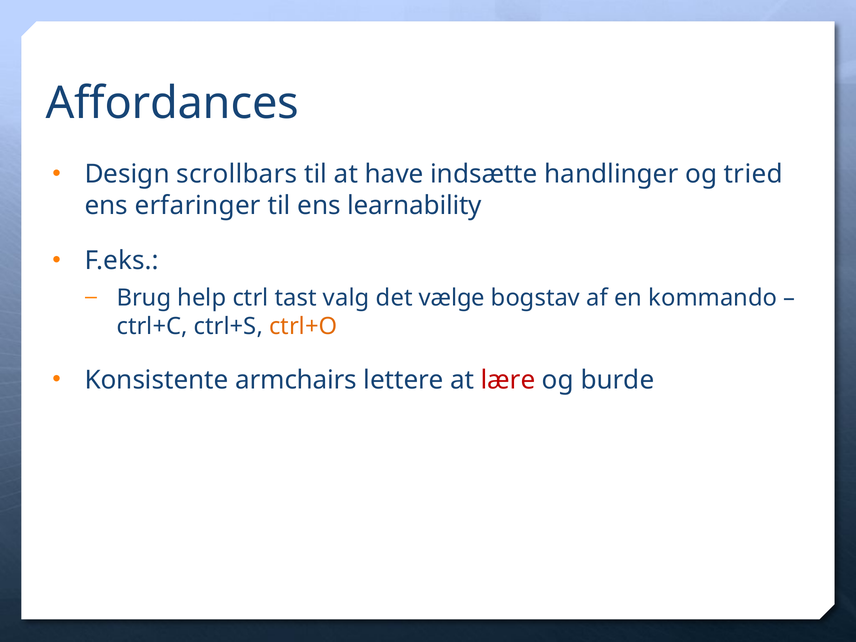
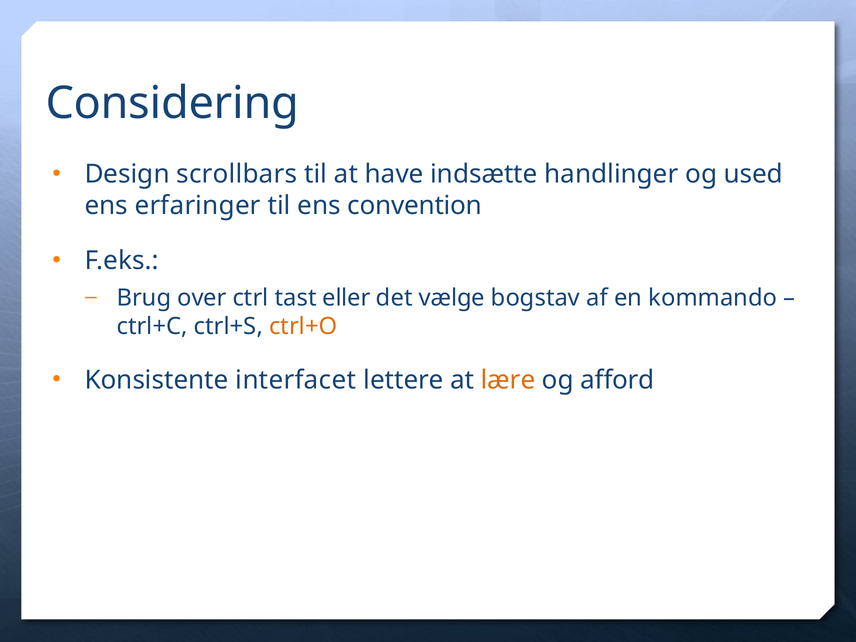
Affordances: Affordances -> Considering (172, 103)
tried: tried -> used (753, 174)
learnability: learnability -> convention (415, 206)
help: help -> over (202, 298)
valg: valg -> eller (346, 298)
armchairs: armchairs -> interfacet (296, 380)
lære colour: red -> orange (508, 380)
burde: burde -> afford (618, 380)
